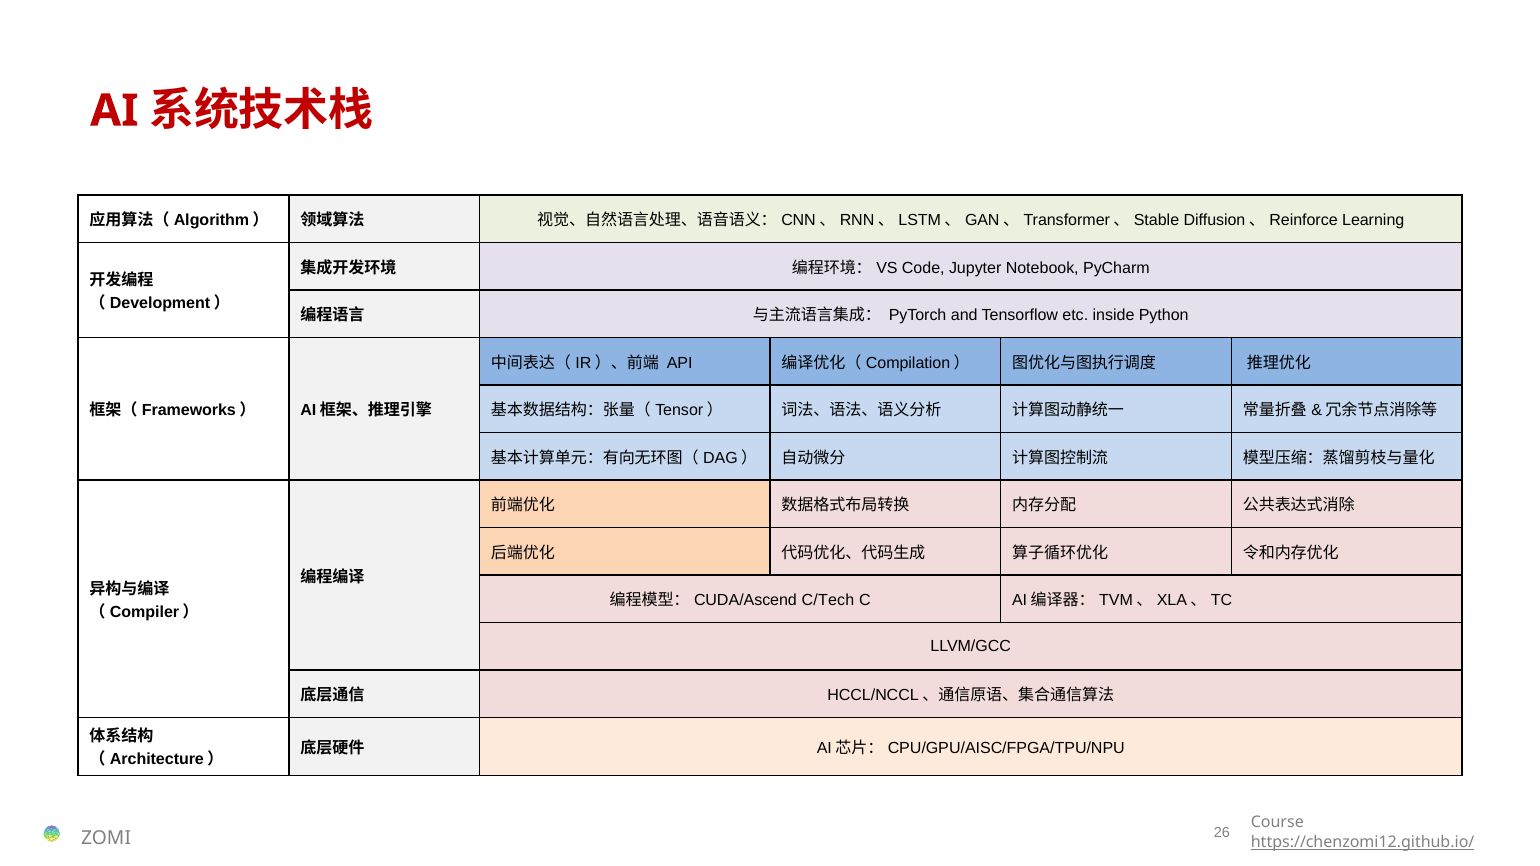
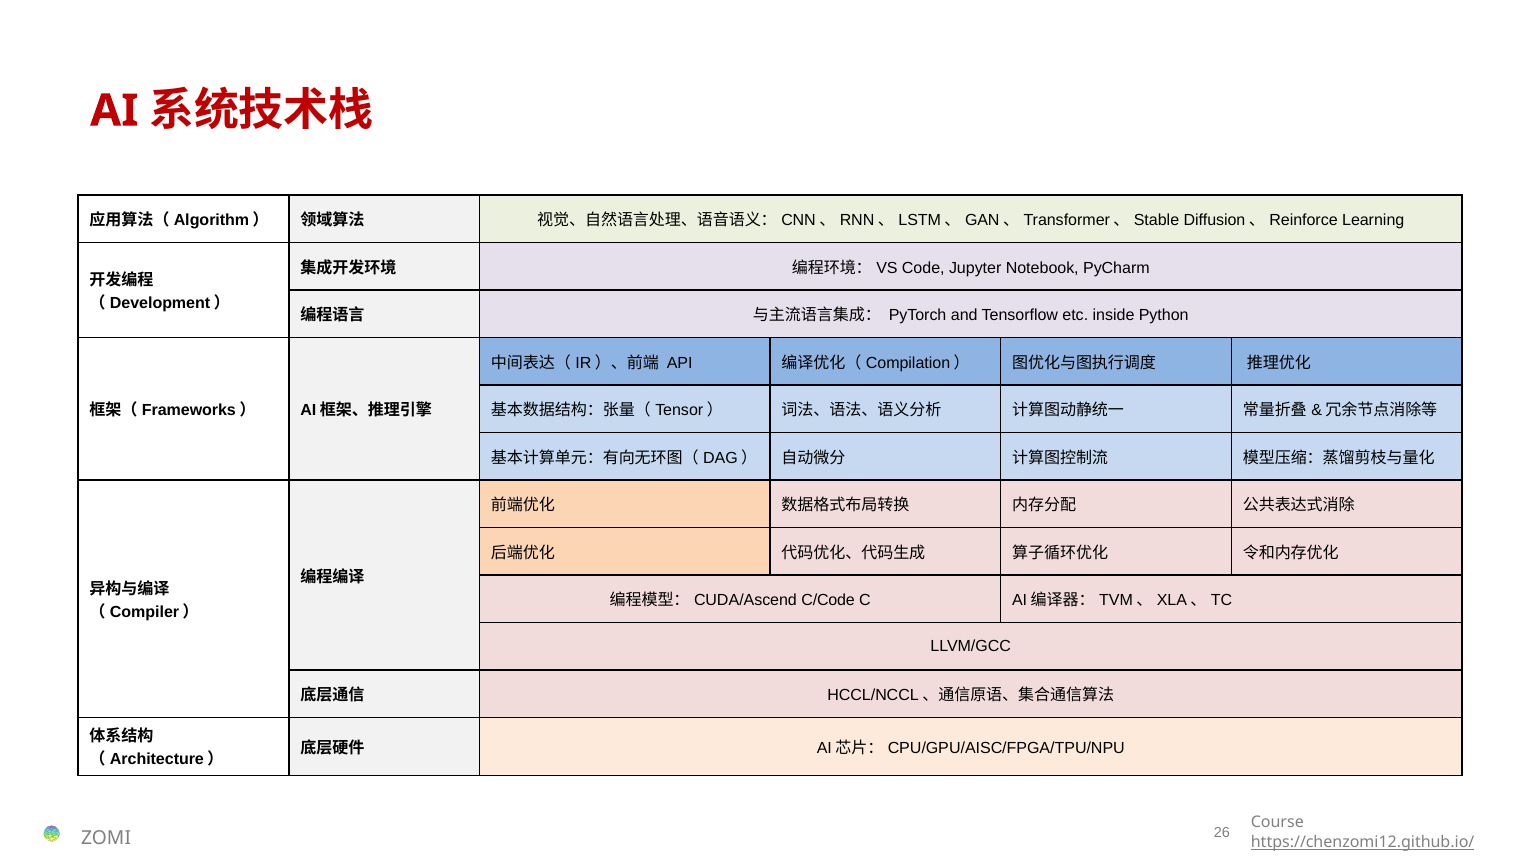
C/Tech: C/Tech -> C/Code (828, 600)
